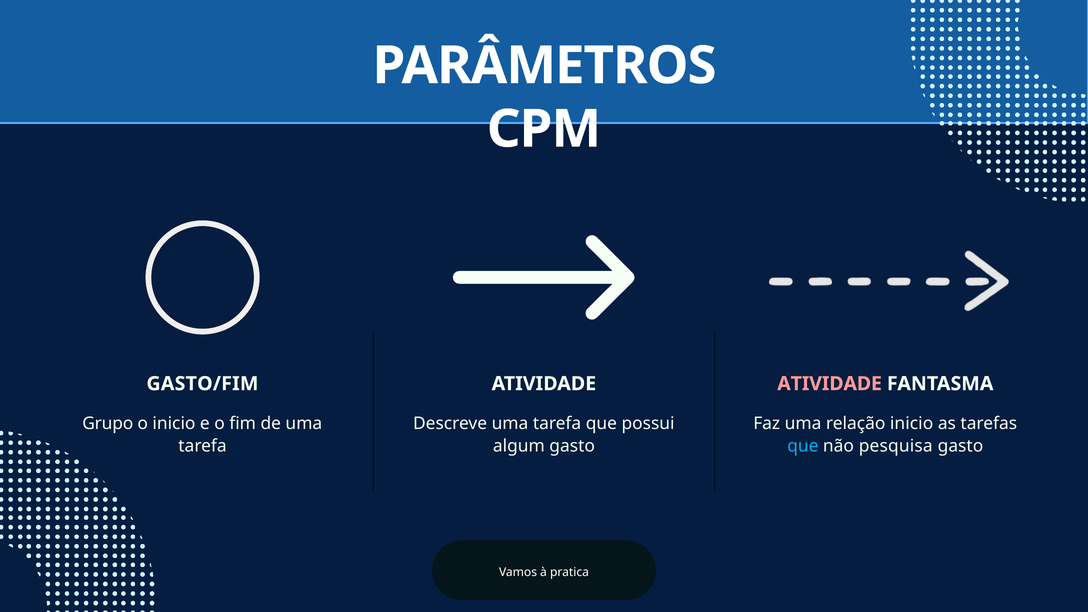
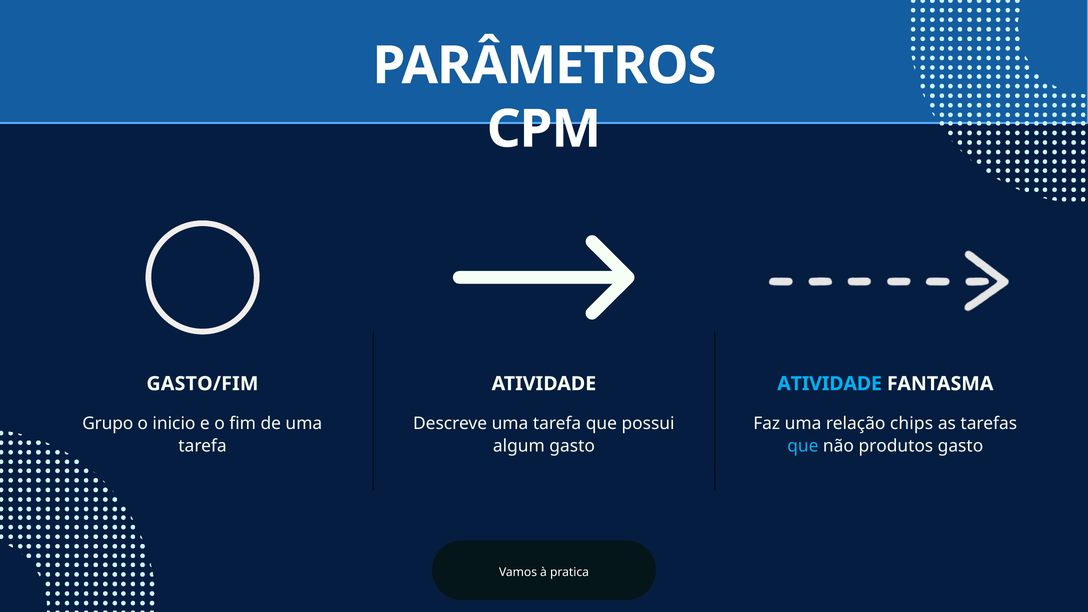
ATIVIDADE colour: pink -> light blue (830, 384)
relação inicio: inicio -> chips (912, 423)
pesquisa: pesquisa -> produtos (896, 446)
